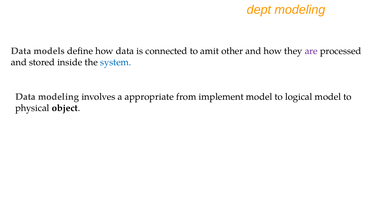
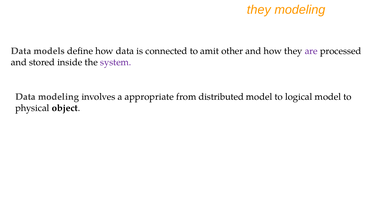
dept: dept -> they (259, 10)
system colour: blue -> purple (116, 62)
implement: implement -> distributed (221, 97)
